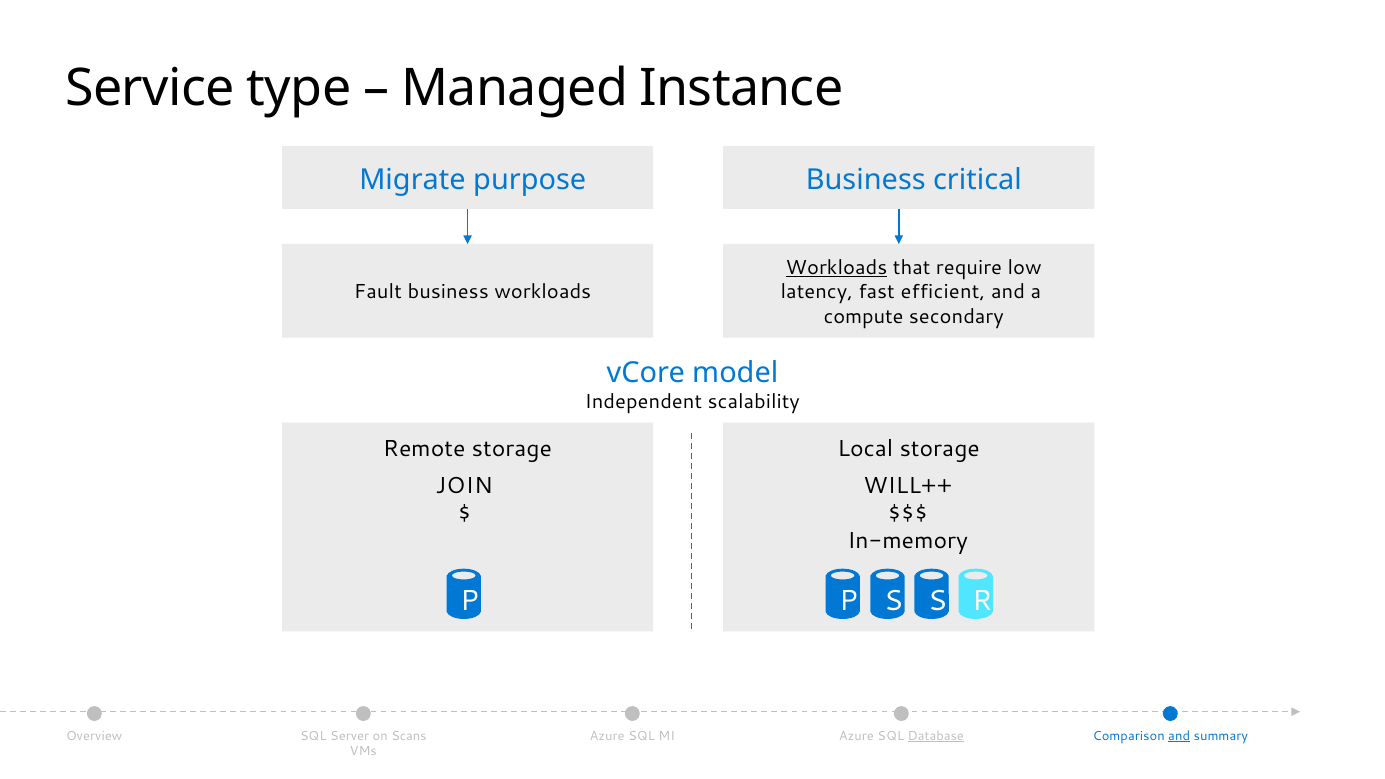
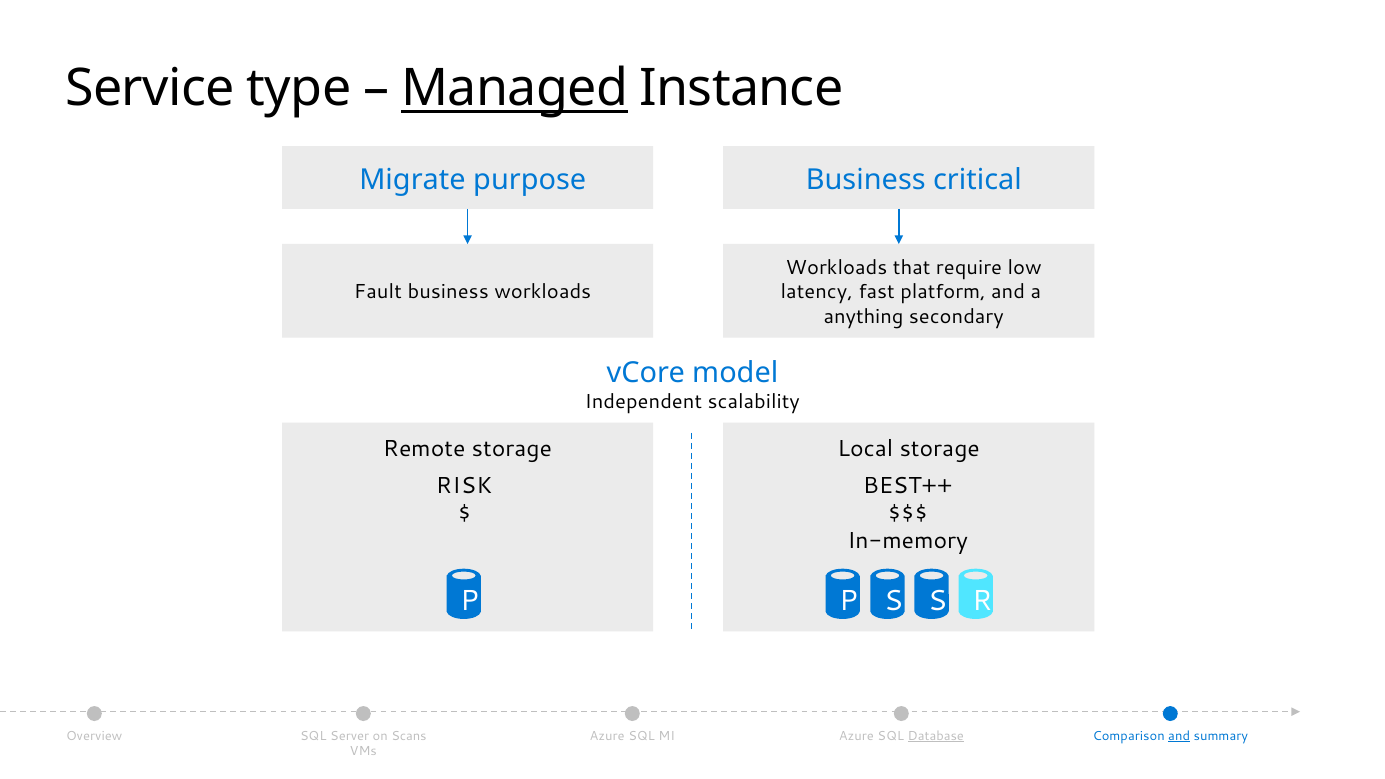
Managed underline: none -> present (515, 89)
Workloads underline: present -> none (837, 268)
efficient: efficient -> platform (943, 292)
compute: compute -> anything (864, 317)
JOIN: JOIN -> RISK (464, 486)
WILL++: WILL++ -> BEST++ (908, 486)
